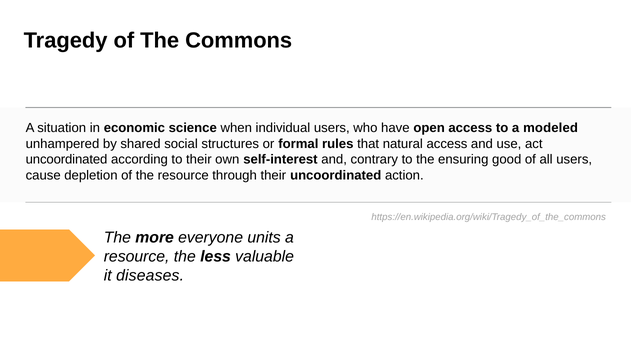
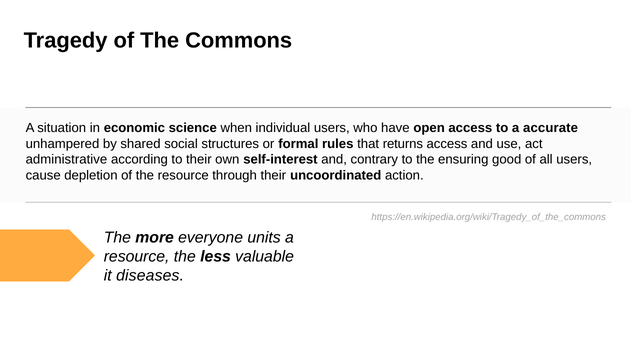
modeled: modeled -> accurate (551, 128)
natural: natural -> returns (403, 144)
uncoordinated: uncoordinated -> administrative (66, 159)
